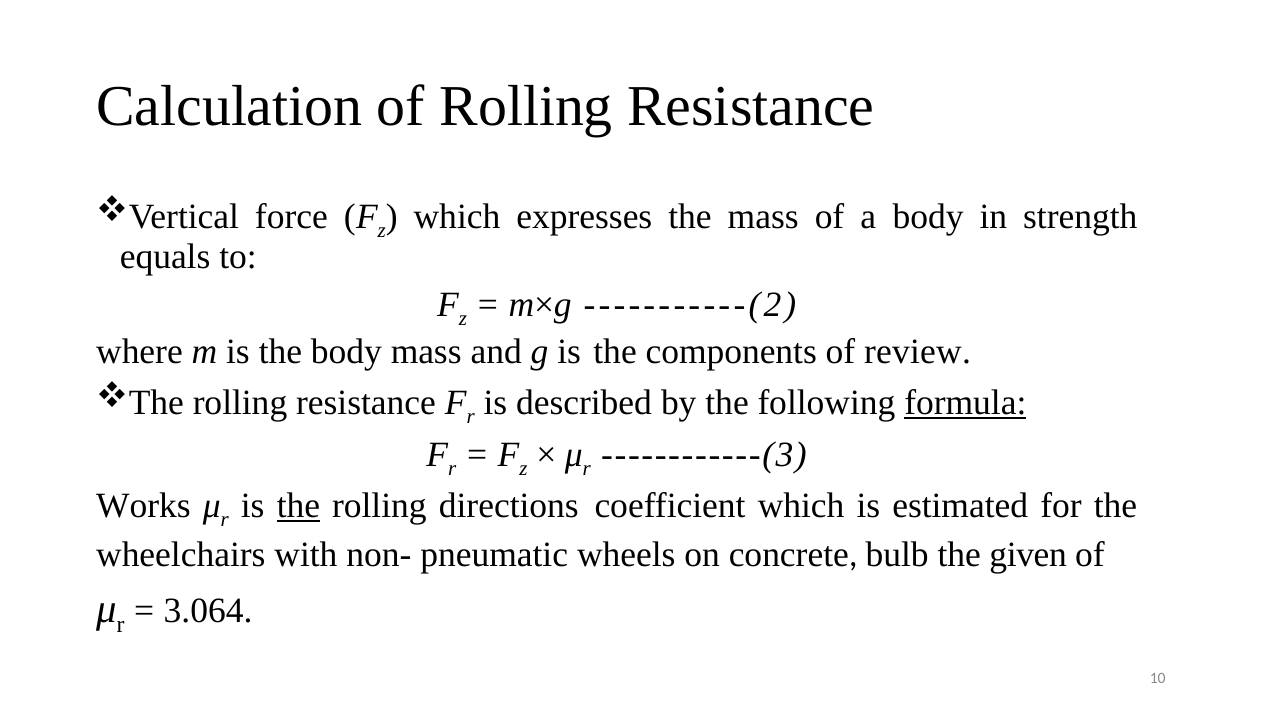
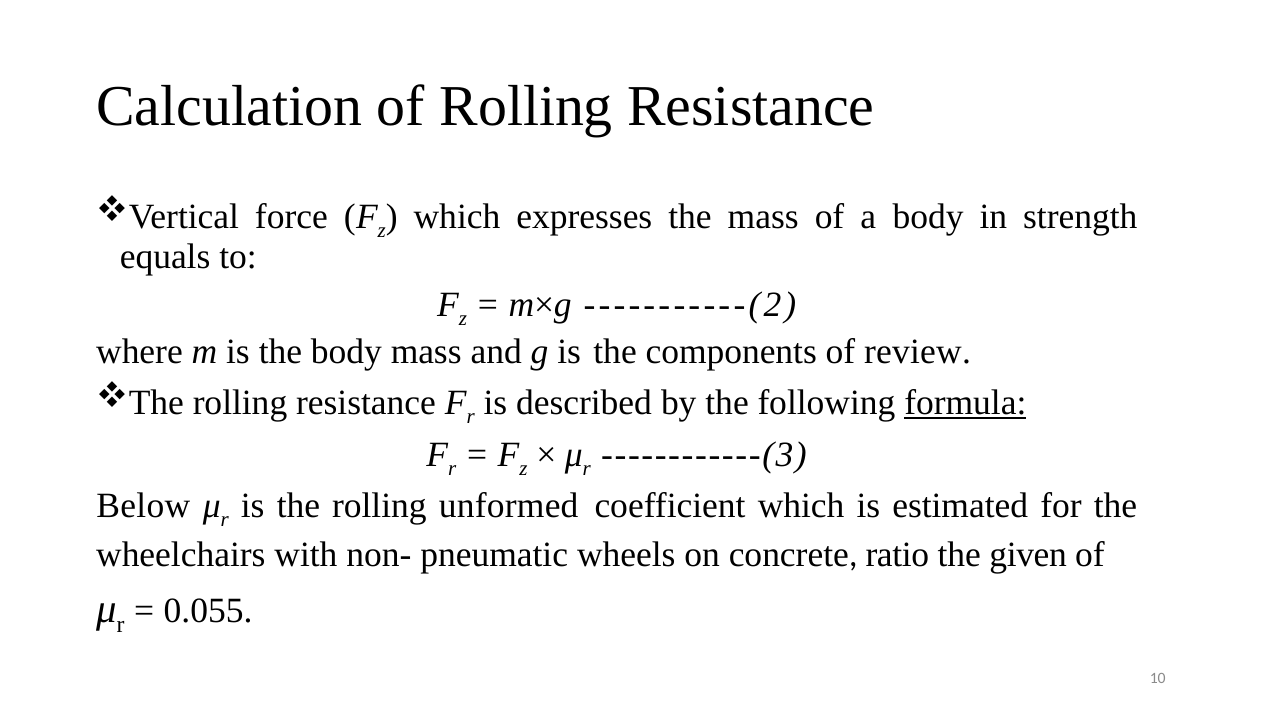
Works: Works -> Below (143, 506)
the underline: present -> none (298, 506)
directions: directions -> unformed (509, 506)
bulb: bulb -> ratio (897, 555)
3.064: 3.064 -> 0.055 (208, 610)
